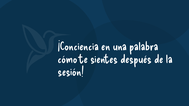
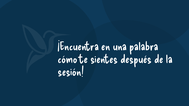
¡Conciencia: ¡Conciencia -> ¡Encuentra (78, 47)
